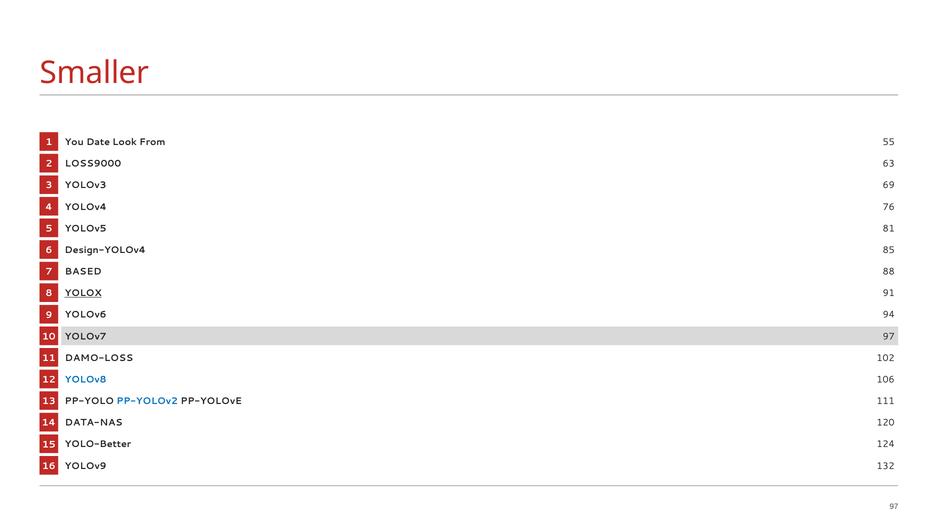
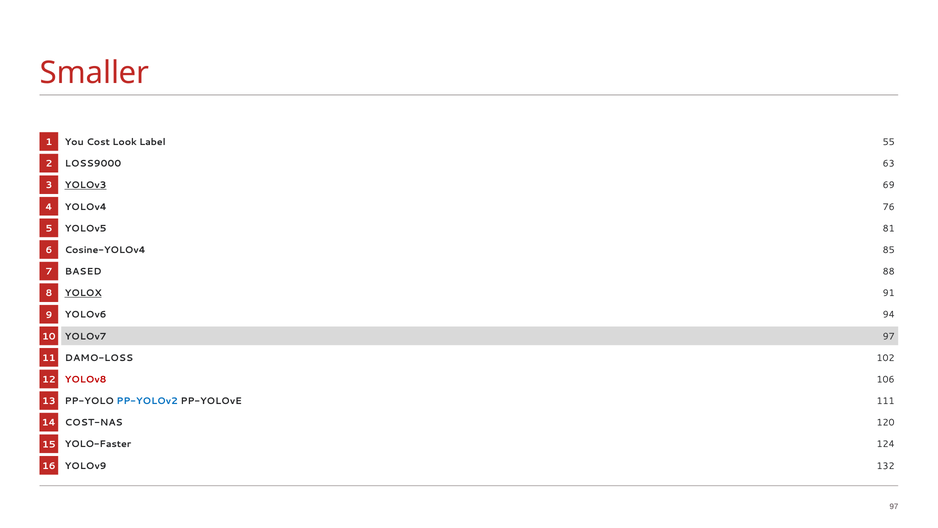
Date: Date -> Cost (98, 142)
From: From -> Label (152, 142)
YOLOv3 underline: none -> present (86, 185)
Design-YOLOv4: Design-YOLOv4 -> Cosine-YOLOv4 (105, 250)
YOLOv8 colour: blue -> red (86, 379)
DATA-NAS: DATA-NAS -> COST-NAS (94, 422)
YOLO-Better: YOLO-Better -> YOLO-Faster (98, 444)
